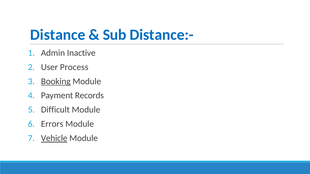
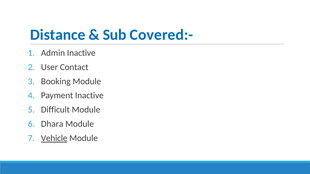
Distance:-: Distance:- -> Covered:- (161, 35)
Process: Process -> Contact (74, 67)
Booking underline: present -> none (56, 81)
Payment Records: Records -> Inactive (89, 96)
Errors: Errors -> Dhara (52, 124)
